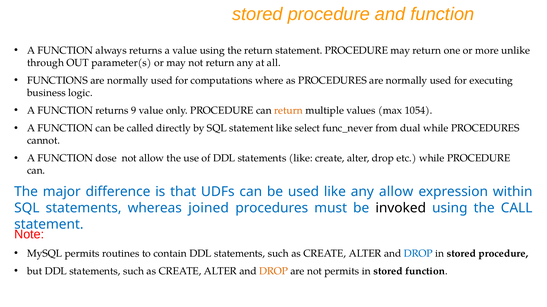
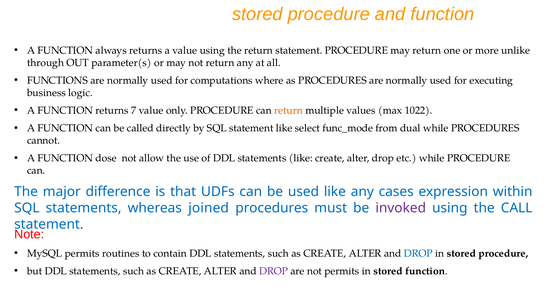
9: 9 -> 7 (134, 111)
1054: 1054 -> 1022 (419, 111)
func_never: func_never -> func_mode (348, 128)
any allow: allow -> cases (396, 192)
invoked colour: black -> purple (401, 208)
DROP colour: orange -> purple (274, 272)
